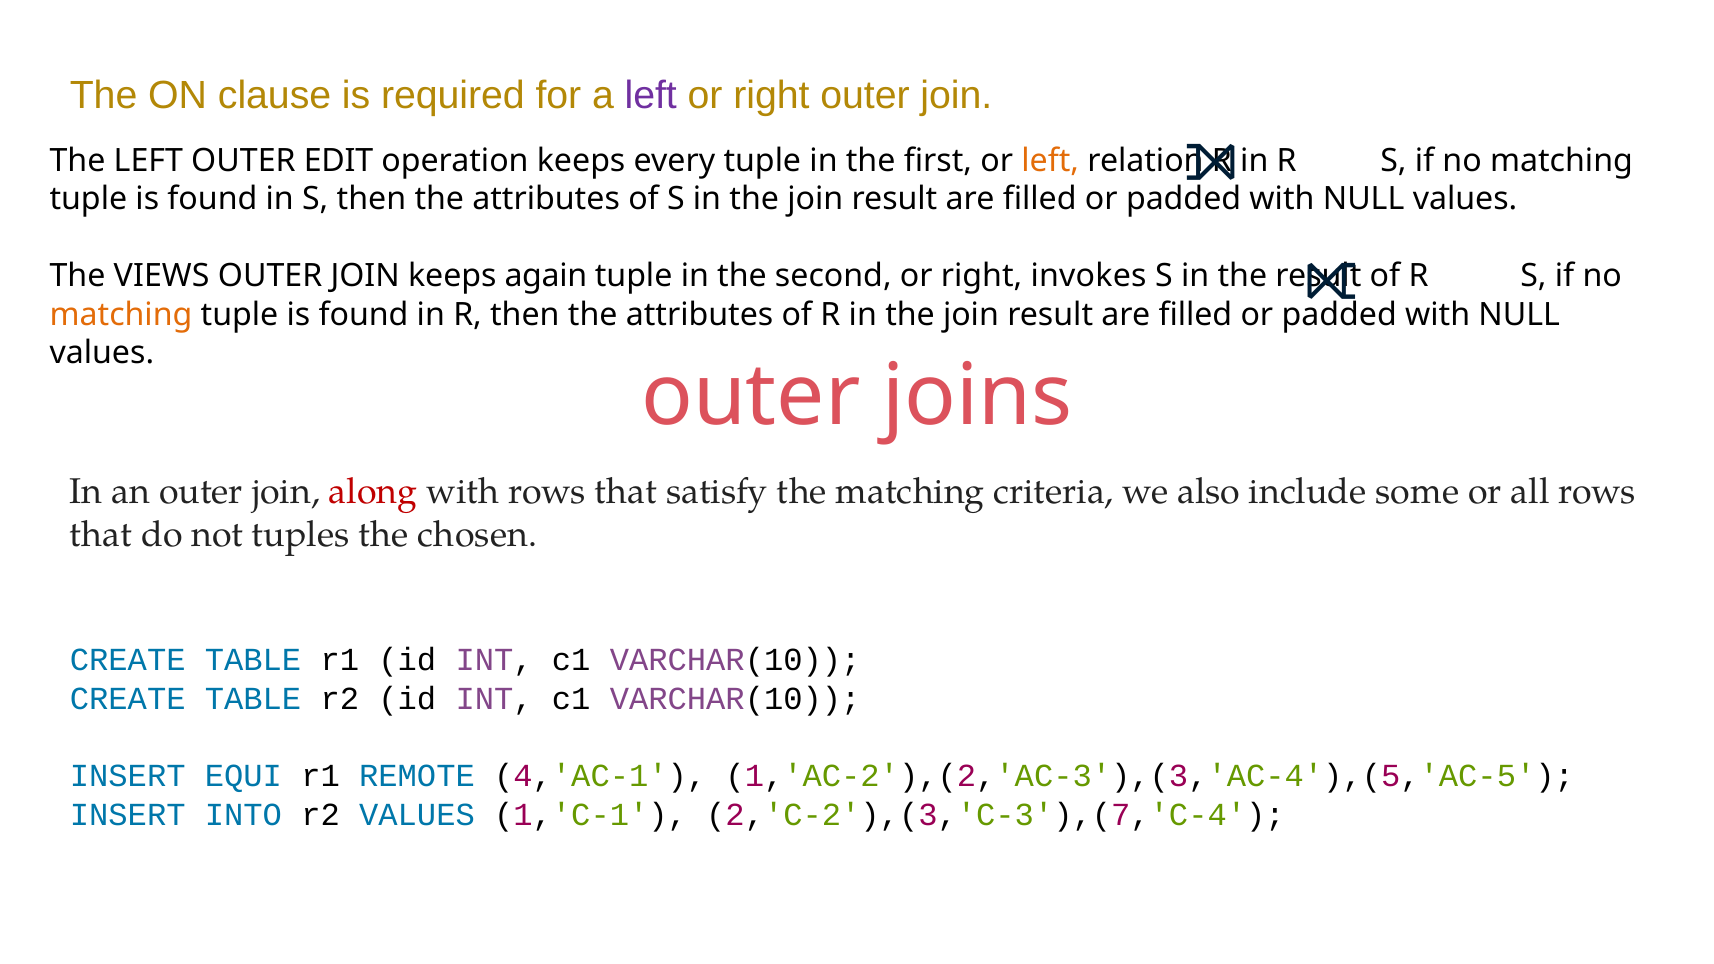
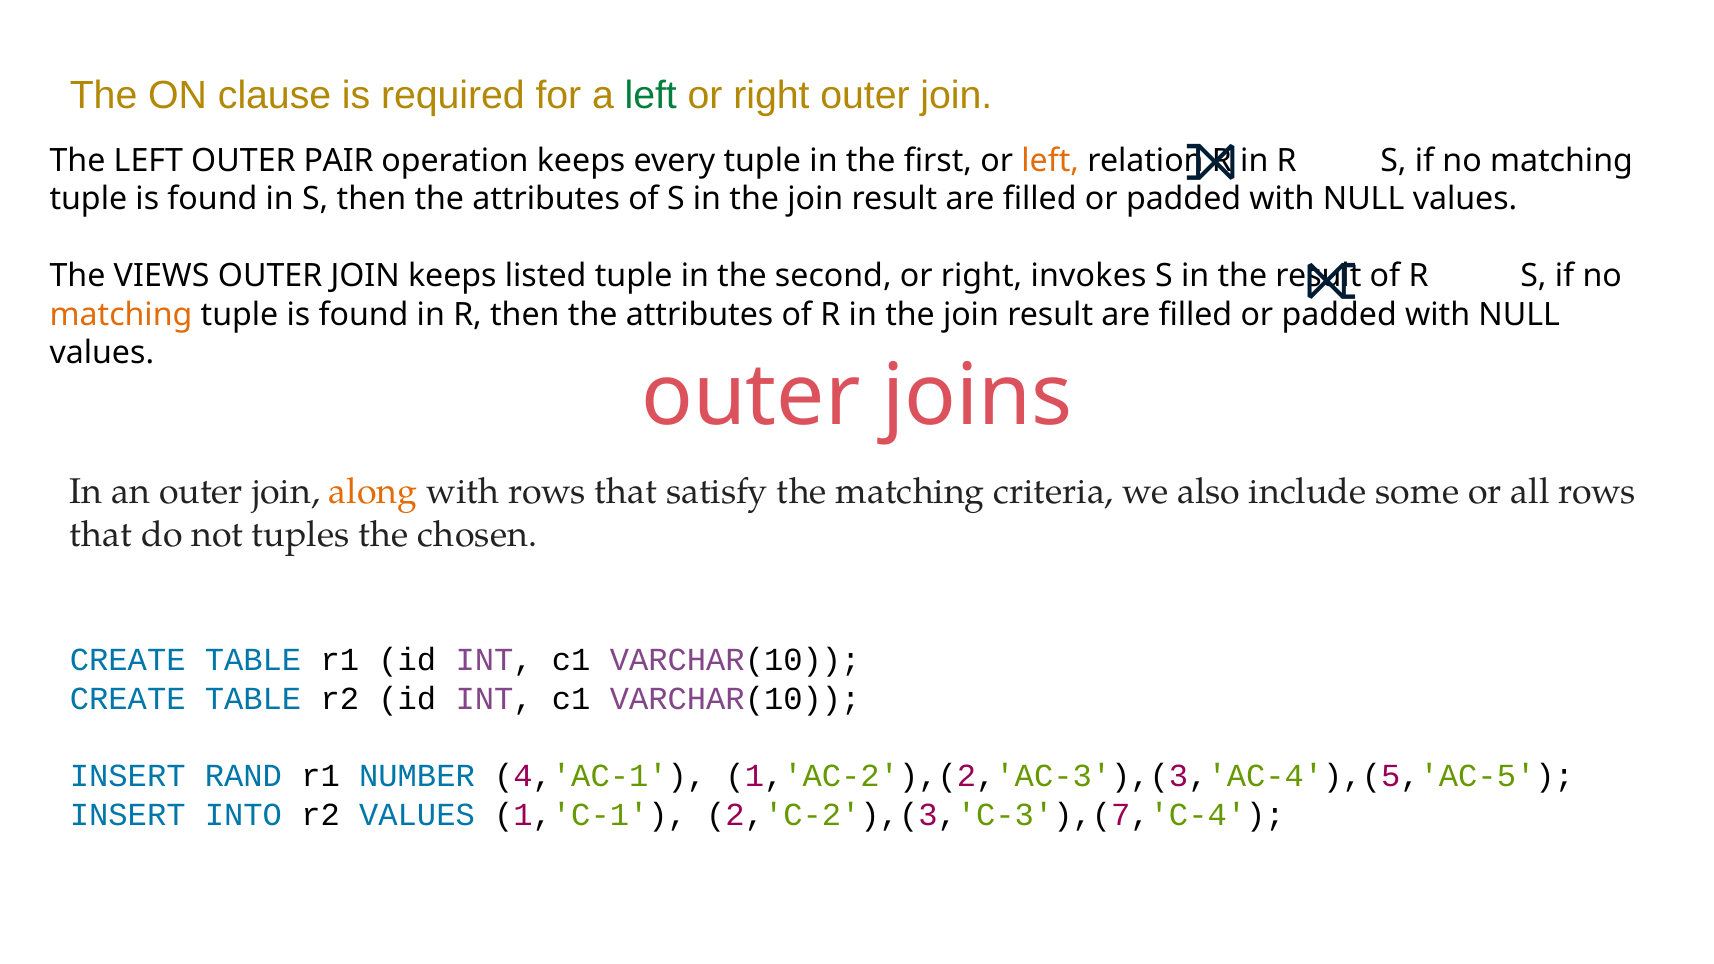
left colour: purple -> green (651, 96)
EDIT: EDIT -> PAIR (339, 160)
again: again -> listed (546, 276)
along colour: red -> orange (373, 492)
EQUI: EQUI -> RAND (243, 776)
REMOTE: REMOTE -> NUMBER (417, 776)
